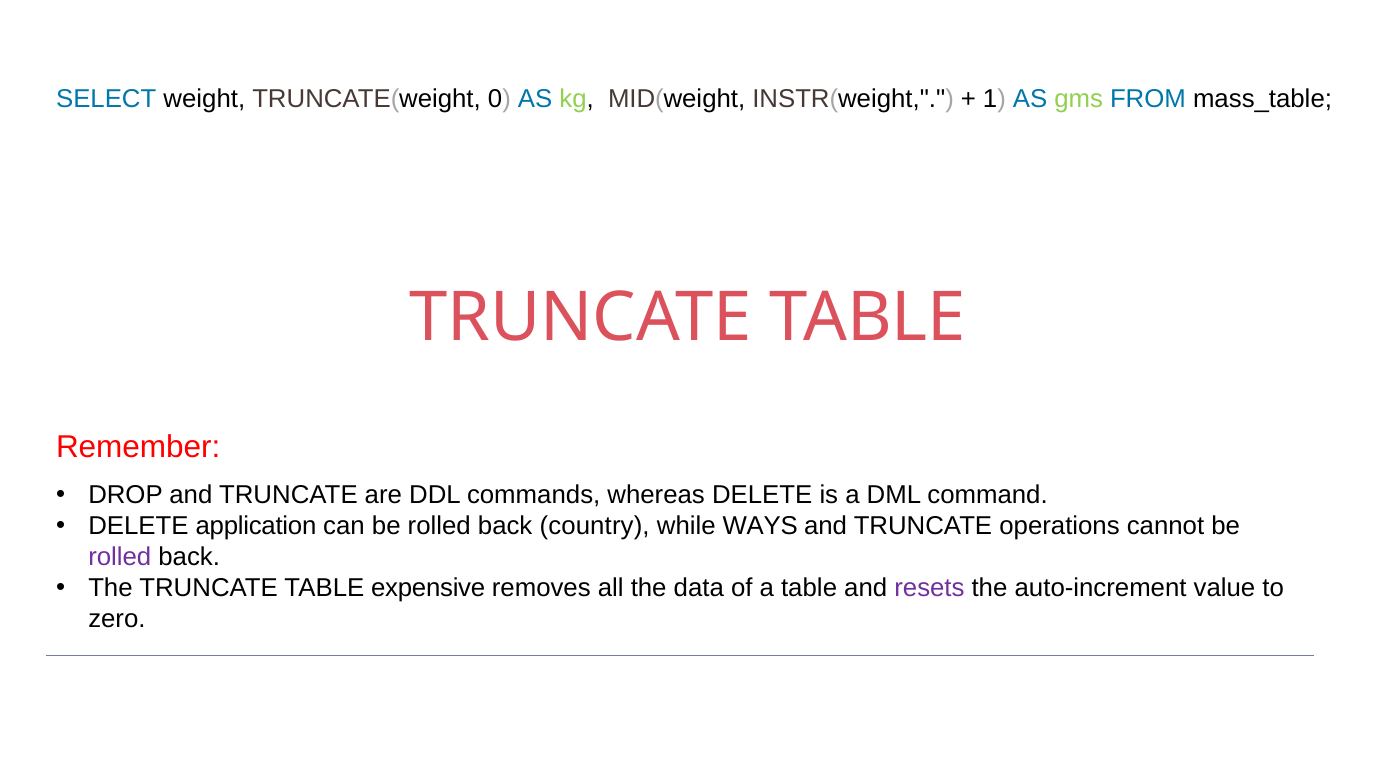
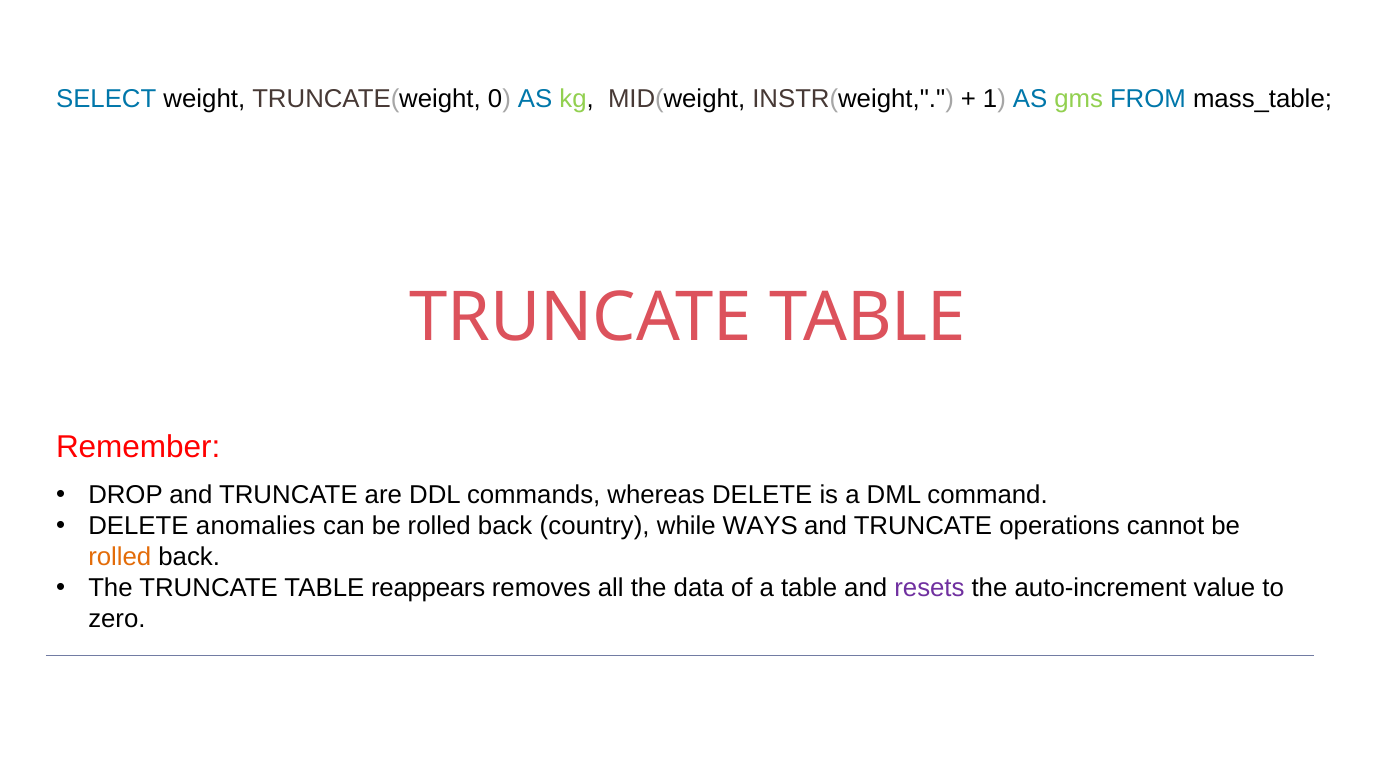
application: application -> anomalies (256, 526)
rolled colour: purple -> orange (120, 557)
expensive: expensive -> reappears (428, 588)
